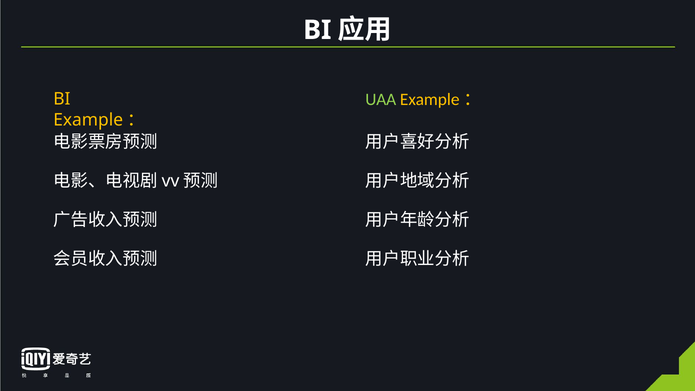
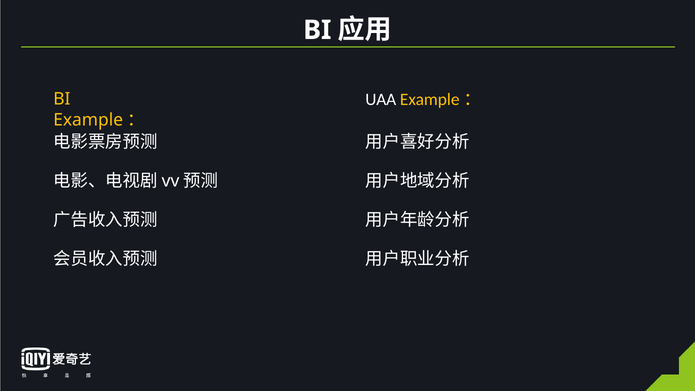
UAA colour: light green -> white (381, 99)
